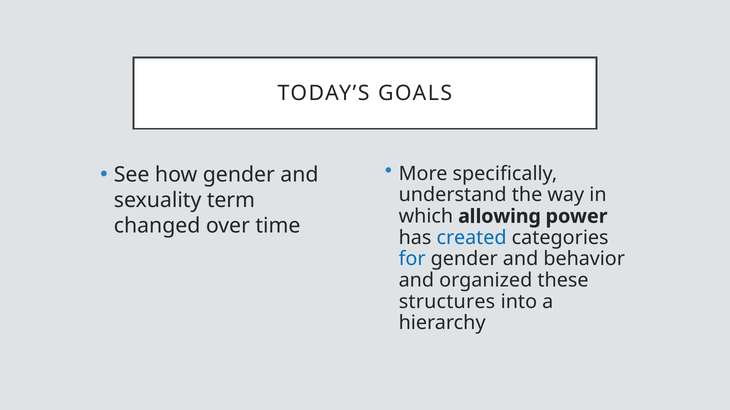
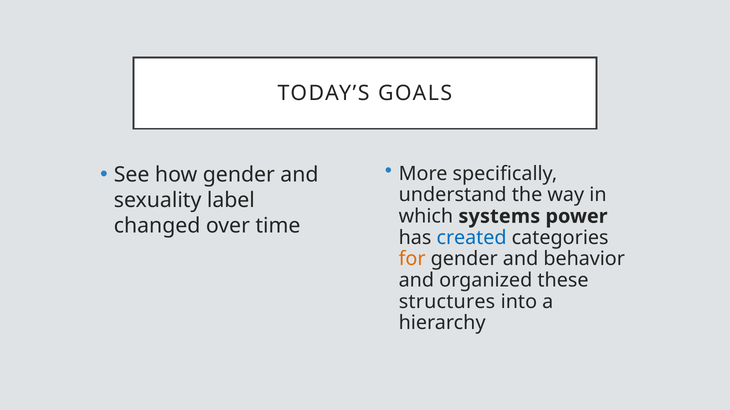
term: term -> label (231, 200)
allowing: allowing -> systems (499, 217)
for colour: blue -> orange (412, 259)
